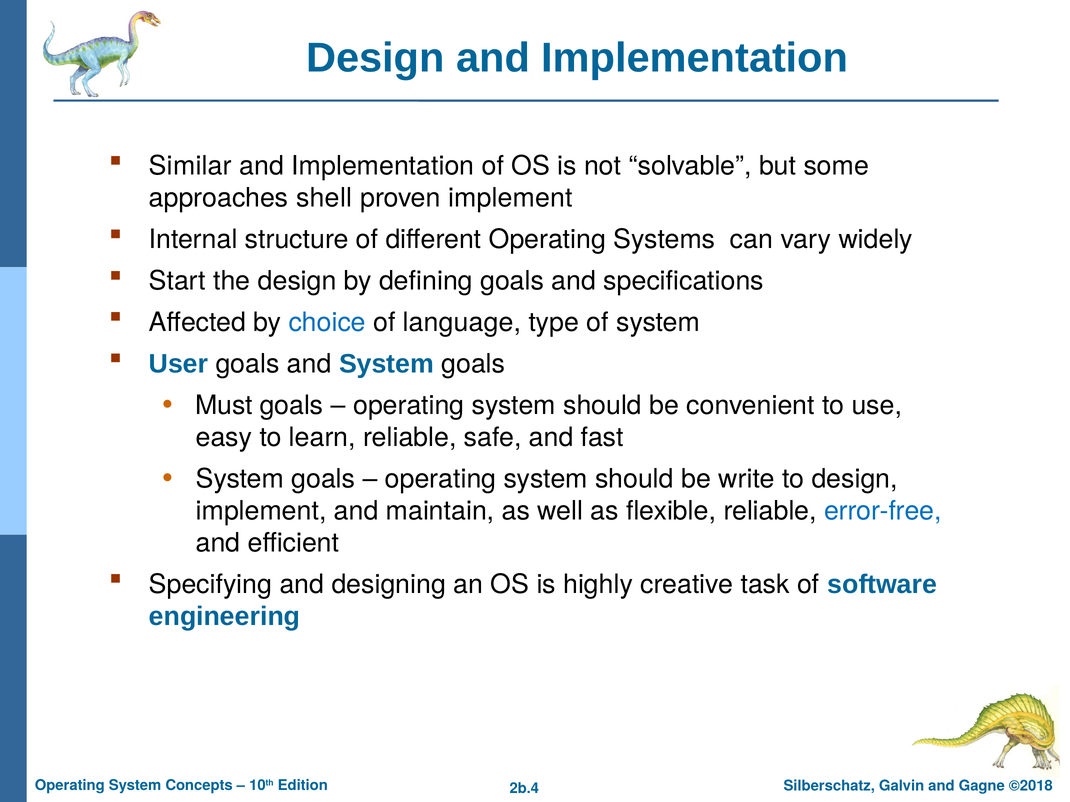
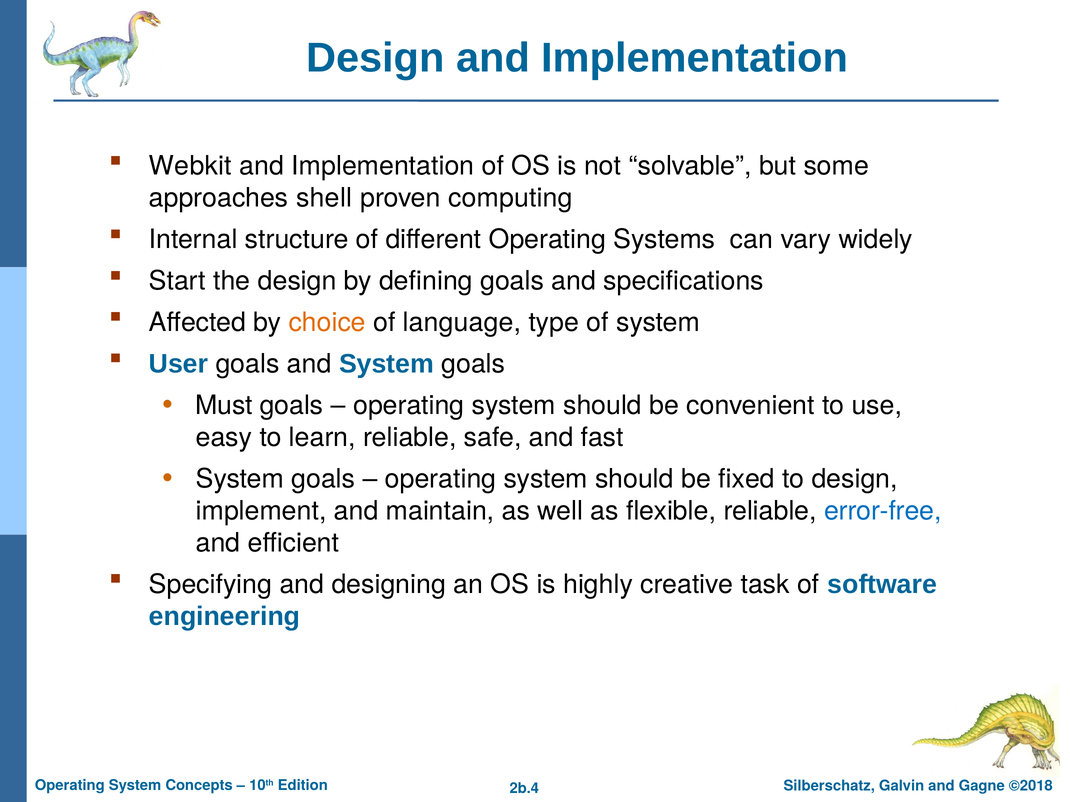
Similar: Similar -> Webkit (190, 166)
proven implement: implement -> computing (510, 198)
choice colour: blue -> orange (327, 323)
write: write -> fixed (747, 479)
